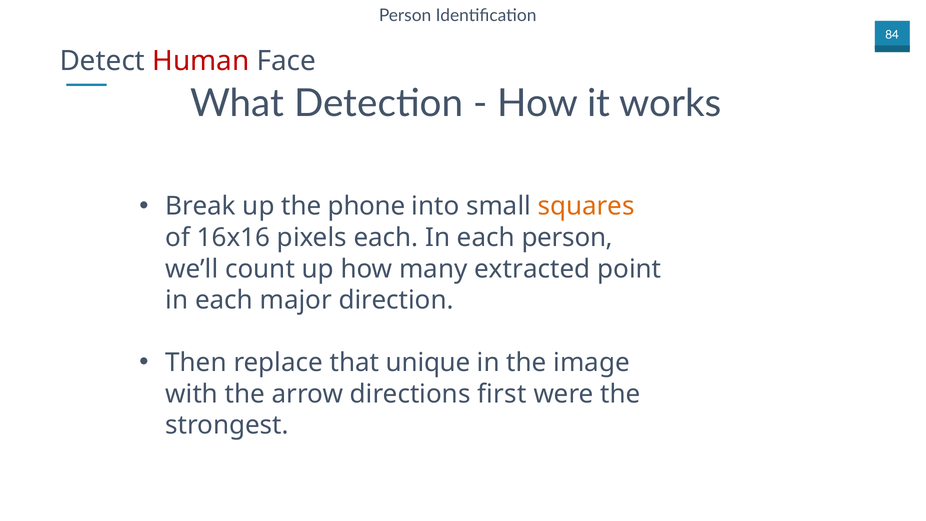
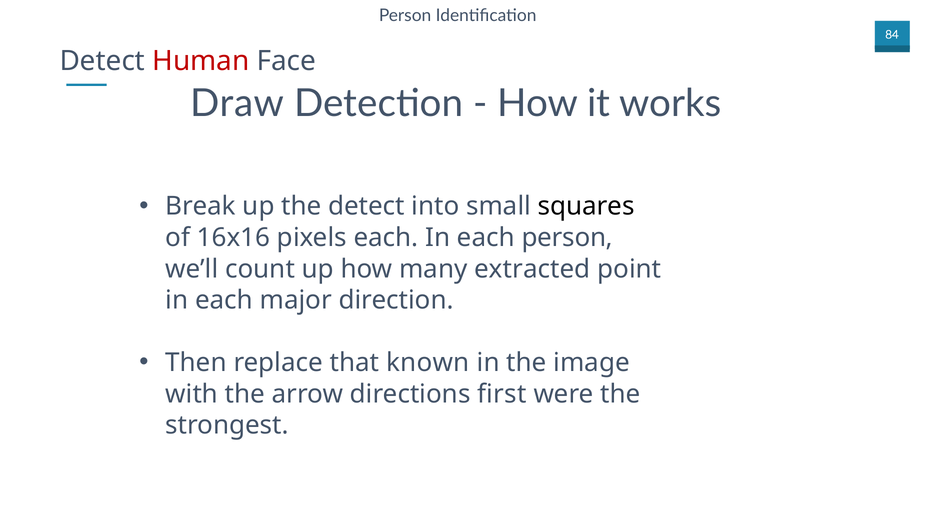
What: What -> Draw (237, 104)
the phone: phone -> detect (367, 206)
squares colour: orange -> black (586, 206)
unique: unique -> known (428, 363)
